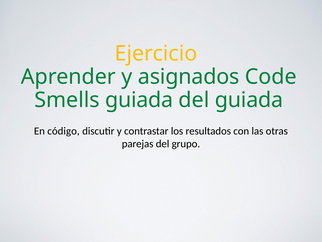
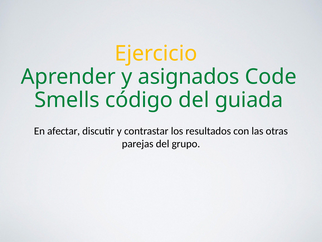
Smells guiada: guiada -> código (139, 100)
código: código -> afectar (64, 131)
